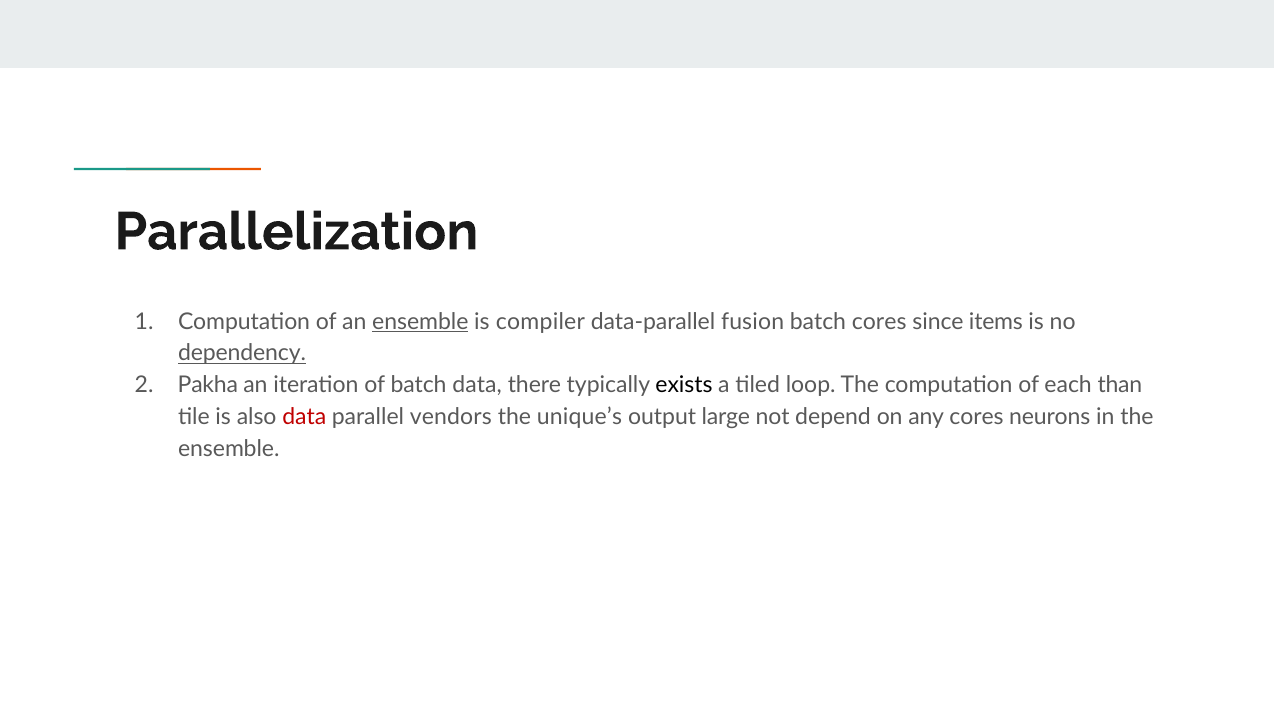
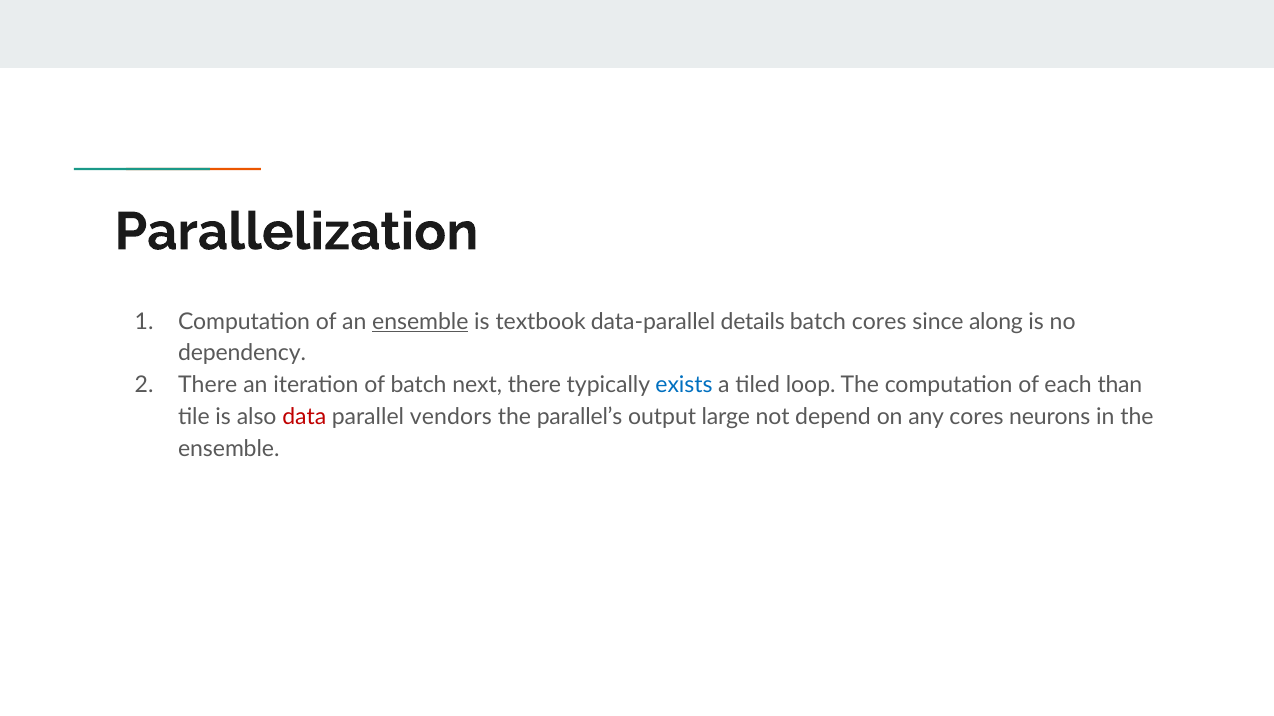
compiler: compiler -> textbook (541, 322)
fusion: fusion -> details (753, 322)
items: items -> along (996, 322)
dependency underline: present -> none (242, 354)
Pakha: Pakha -> There (208, 385)
batch data: data -> next (477, 385)
exists colour: black -> blue (684, 385)
unique’s: unique’s -> parallel’s (580, 417)
